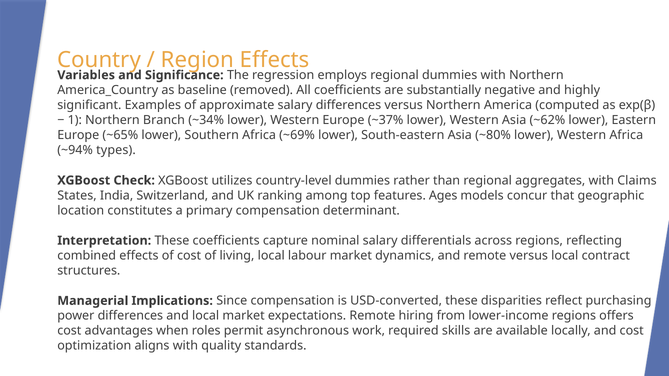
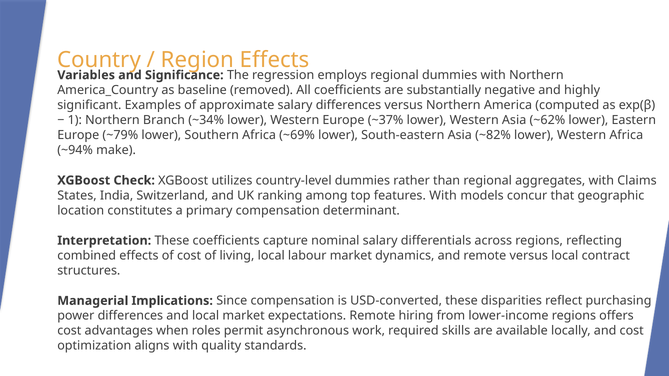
~65%: ~65% -> ~79% (120, 135)
~80%: ~80% -> ~82% (493, 135)
types: types -> make (116, 150)
features Ages: Ages -> With (443, 196)
